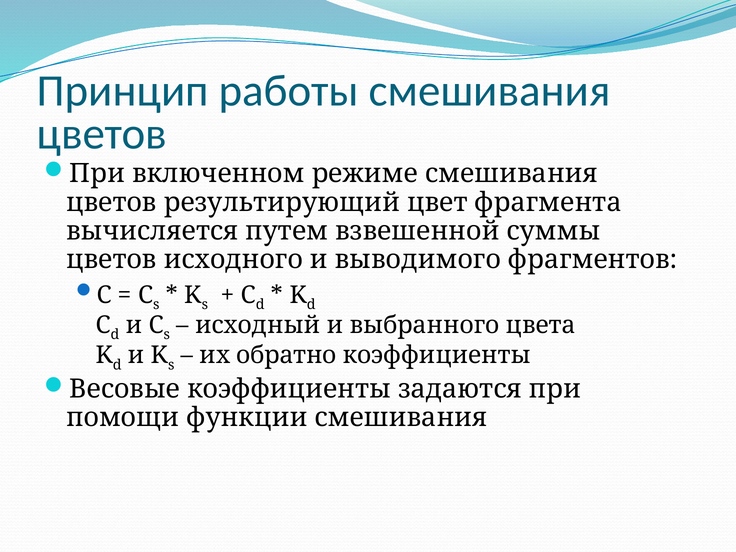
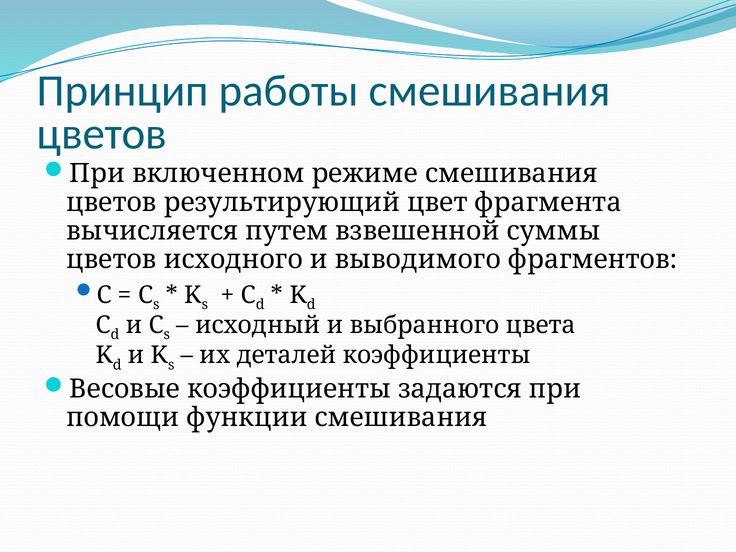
обратно: обратно -> деталей (286, 355)
